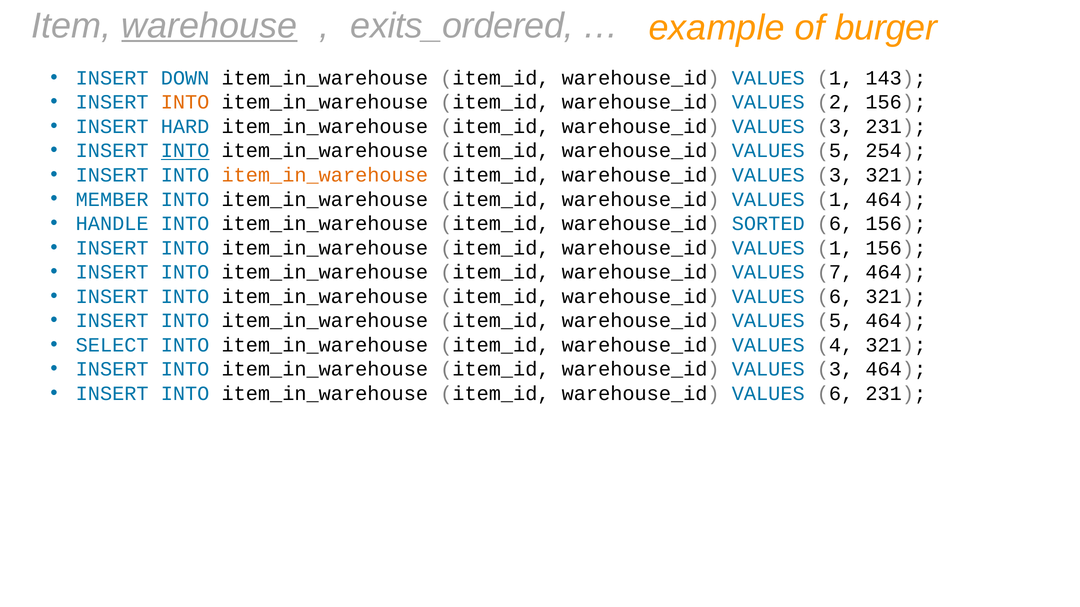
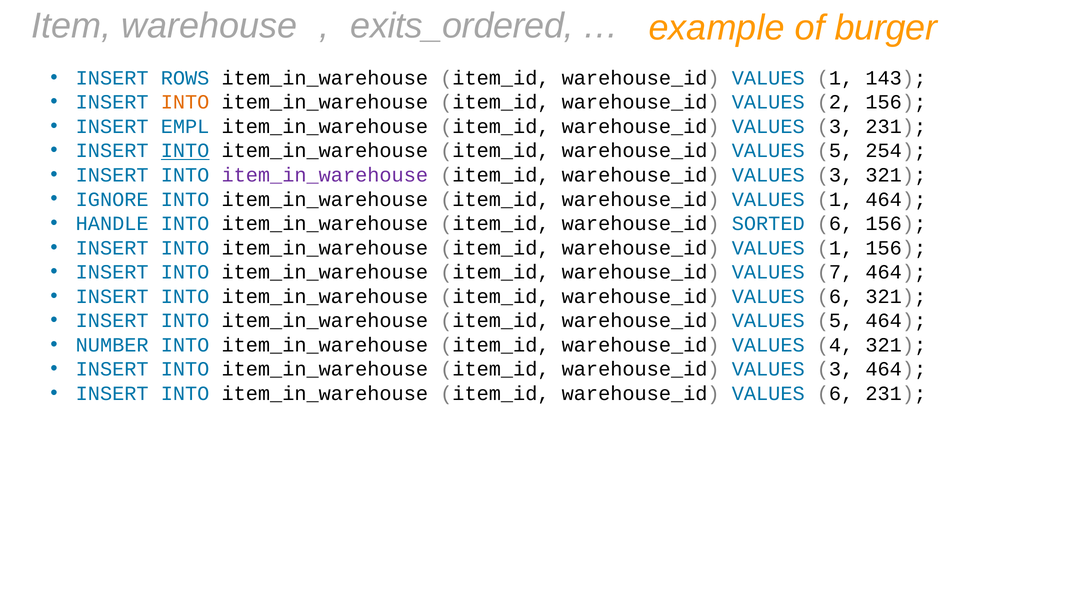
warehouse underline: present -> none (209, 26)
DOWN: DOWN -> ROWS (185, 78)
HARD: HARD -> EMPL (185, 127)
item_in_warehouse colour: orange -> purple (325, 175)
MEMBER: MEMBER -> IGNORE (112, 200)
SELECT: SELECT -> NUMBER (112, 345)
